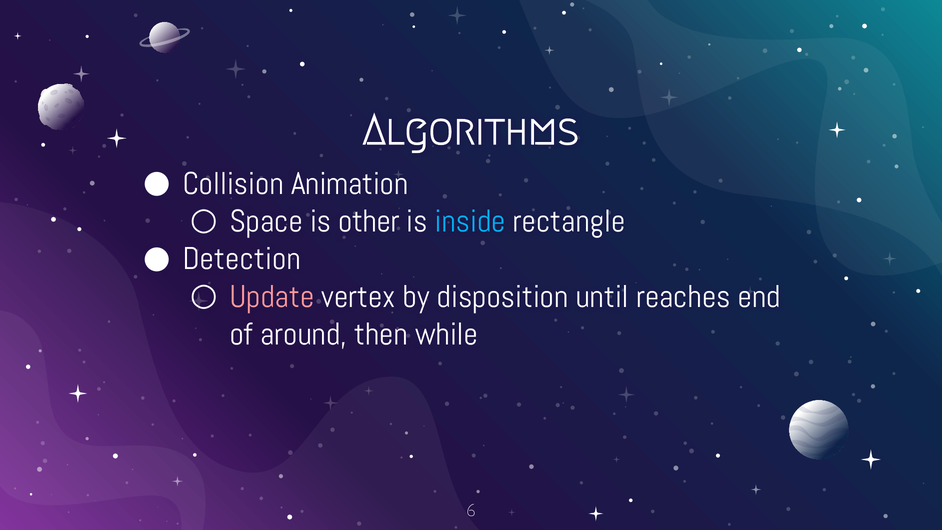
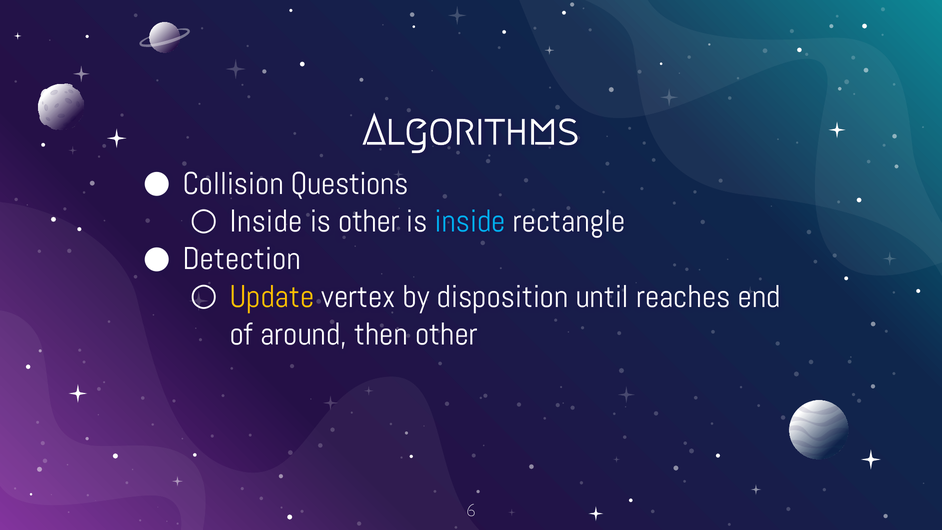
Animation: Animation -> Questions (350, 184)
Space: Space -> Inside (266, 221)
Update colour: pink -> yellow (272, 297)
then while: while -> other (447, 334)
